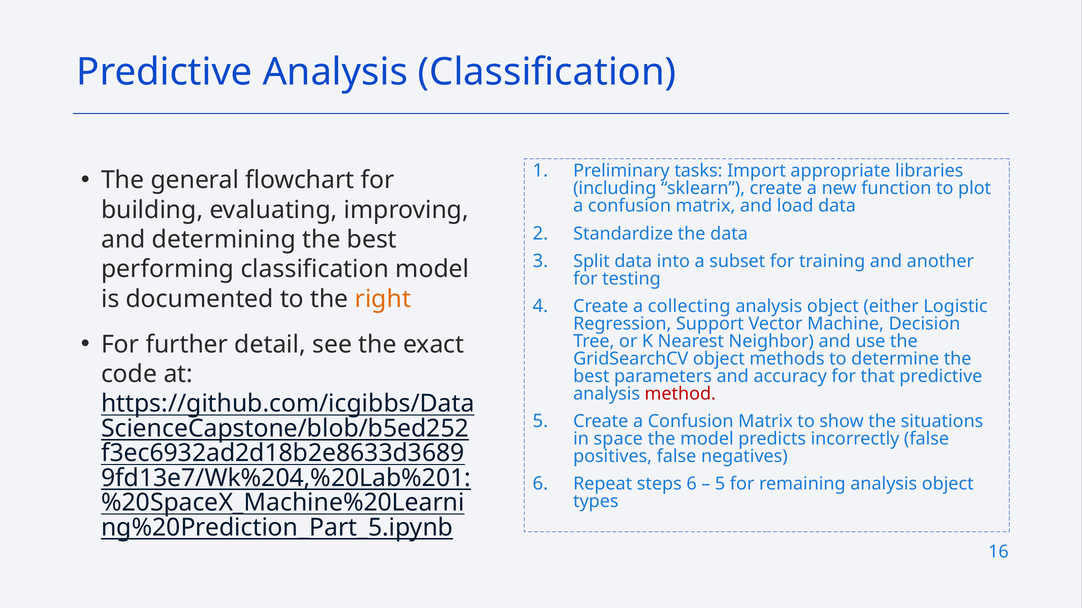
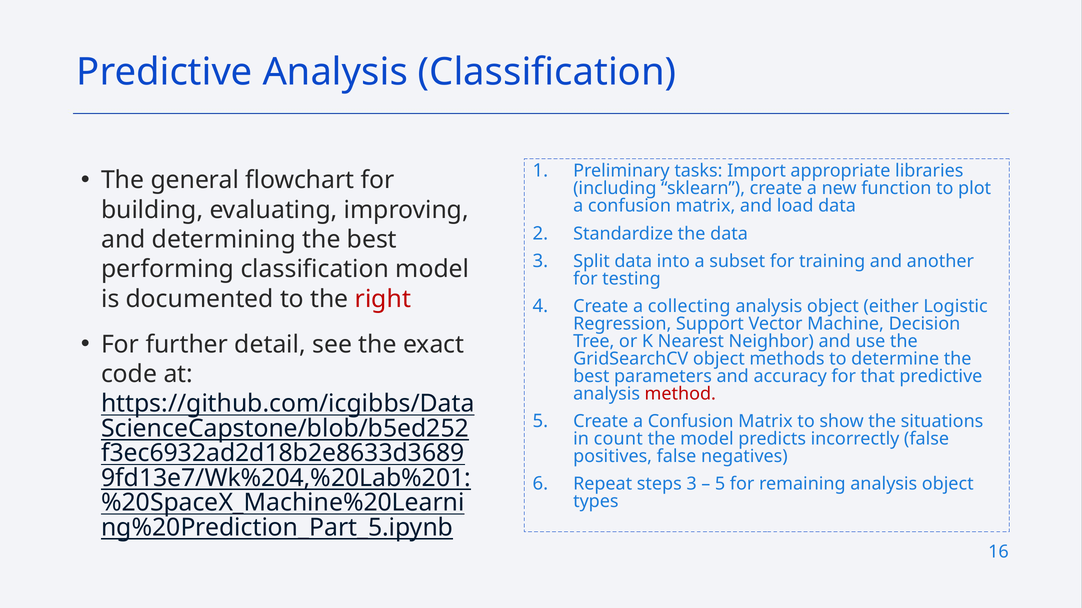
right colour: orange -> red (383, 299)
space: space -> count (618, 439)
steps 6: 6 -> 3 (692, 484)
